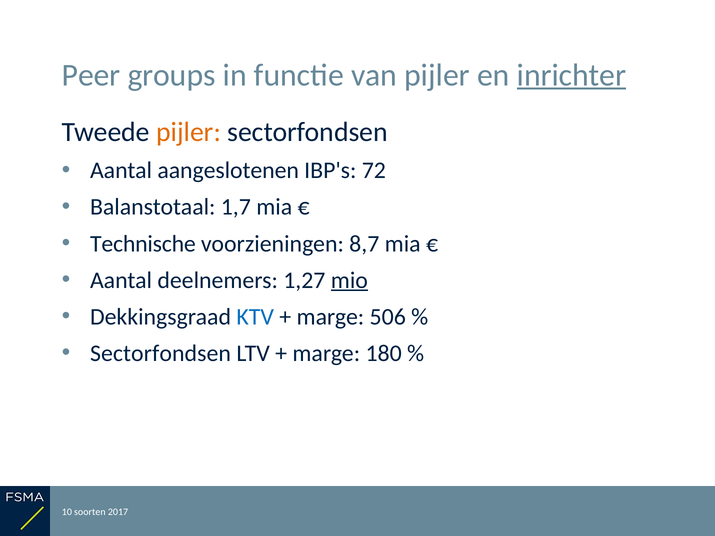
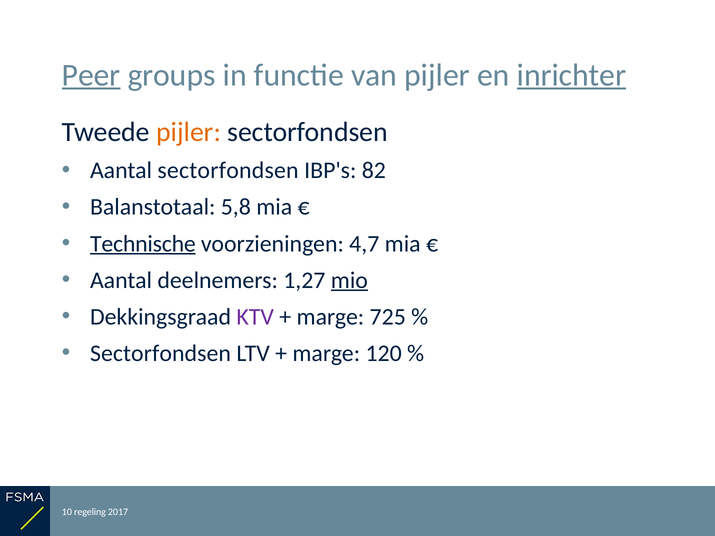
Peer underline: none -> present (91, 75)
Aantal aangeslotenen: aangeslotenen -> sectorfondsen (228, 171)
72: 72 -> 82 (374, 171)
1,7: 1,7 -> 5,8 (236, 207)
Technische underline: none -> present (143, 244)
8,7: 8,7 -> 4,7 (364, 244)
KTV colour: blue -> purple (255, 317)
506: 506 -> 725 (388, 317)
180: 180 -> 120 (384, 353)
soorten: soorten -> regeling (90, 512)
